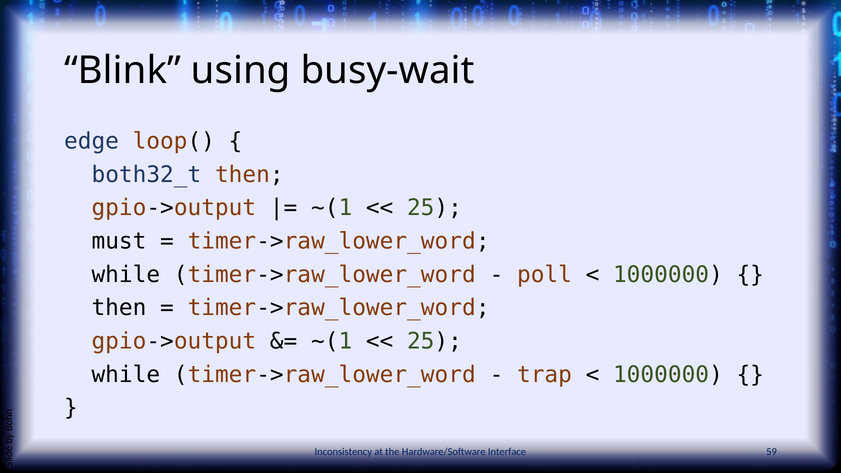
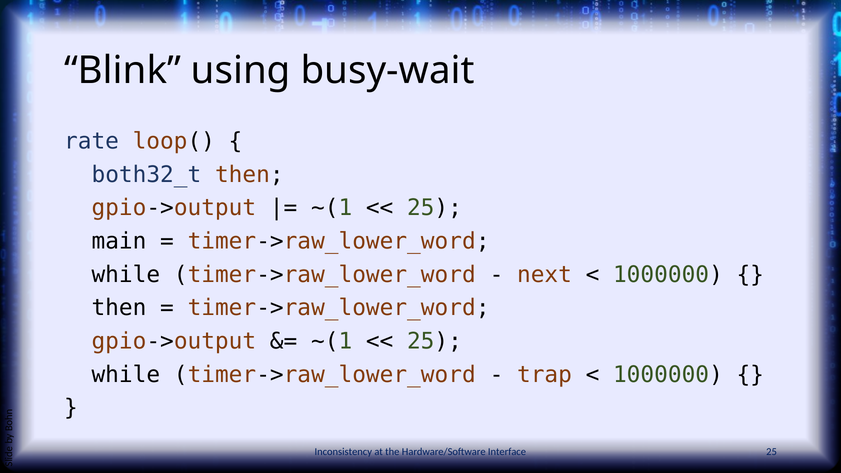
edge: edge -> rate (92, 141)
must: must -> main (119, 241)
poll: poll -> next (544, 275)
Interface 59: 59 -> 25 (772, 452)
